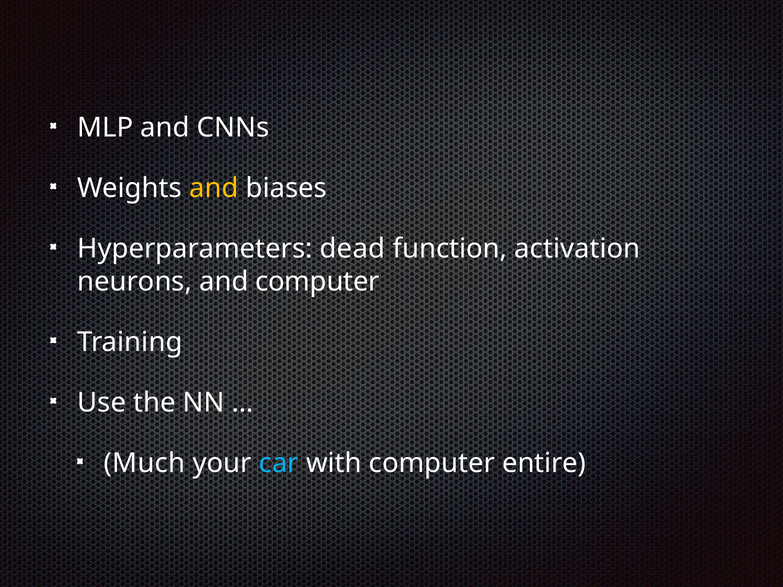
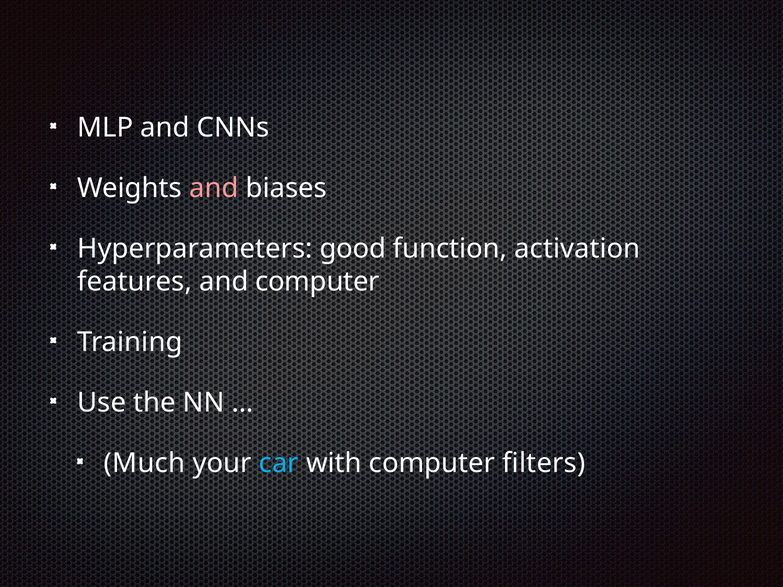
and colour: yellow -> pink (214, 188)
dead: dead -> good (353, 249)
neurons: neurons -> features (135, 282)
entire: entire -> filters (544, 463)
